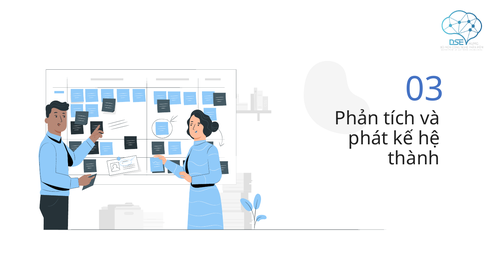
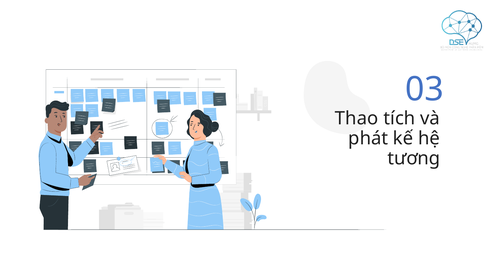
Phản: Phản -> Thao (357, 118)
thành: thành -> tương (414, 158)
